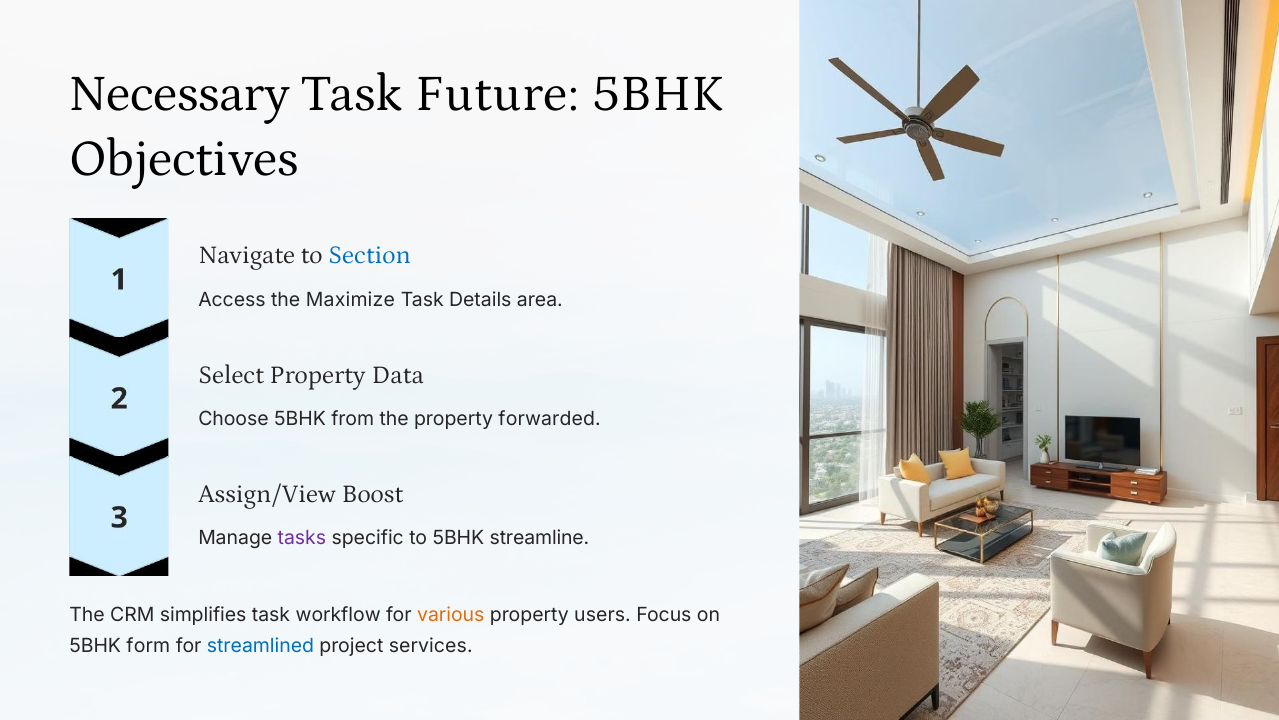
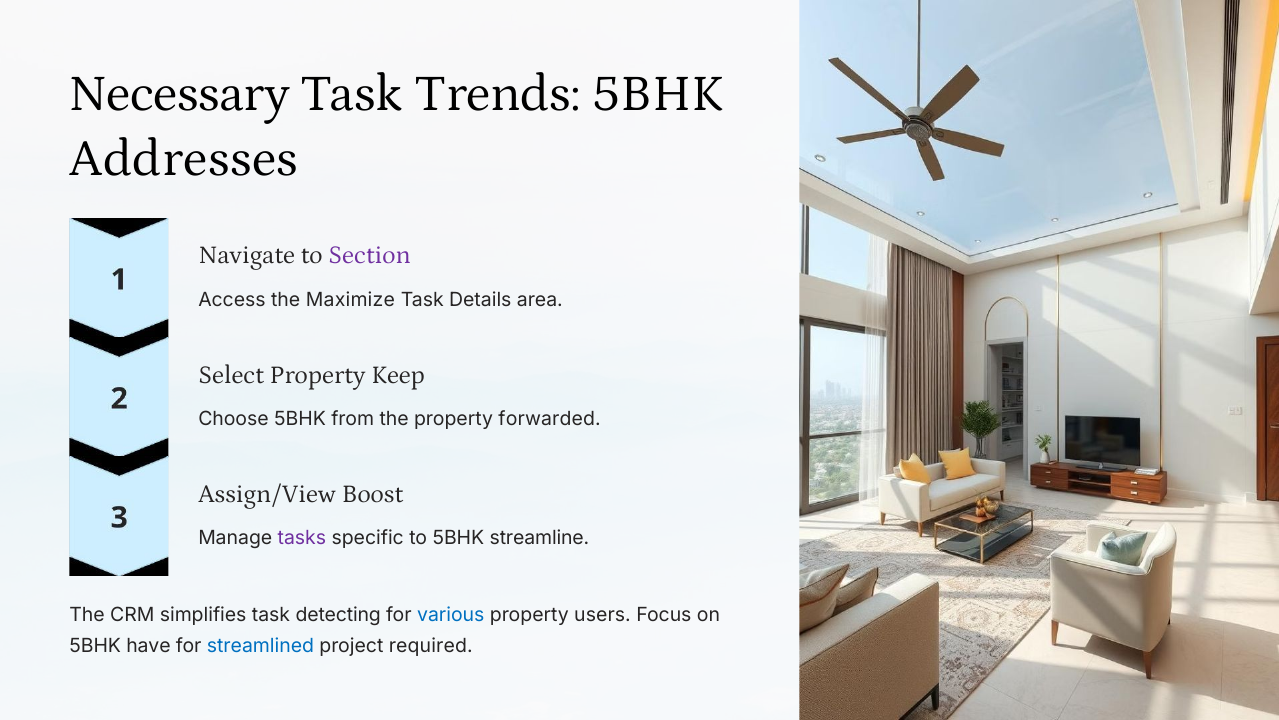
Future: Future -> Trends (498, 94)
Objectives: Objectives -> Addresses (184, 159)
Section colour: blue -> purple (370, 255)
Data: Data -> Keep (398, 374)
workflow: workflow -> detecting (338, 614)
various colour: orange -> blue (451, 614)
form: form -> have (149, 646)
services: services -> required (431, 646)
